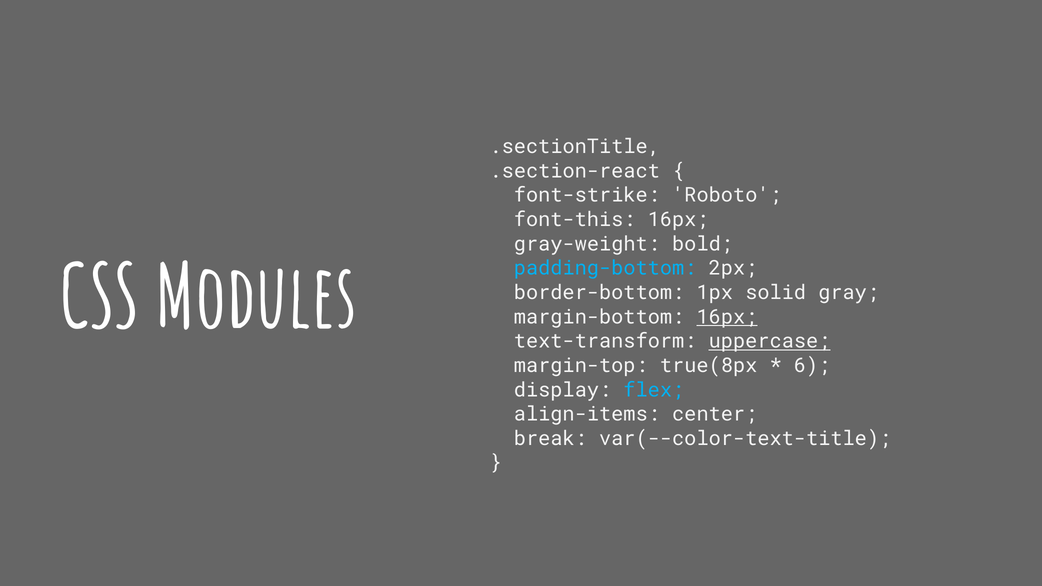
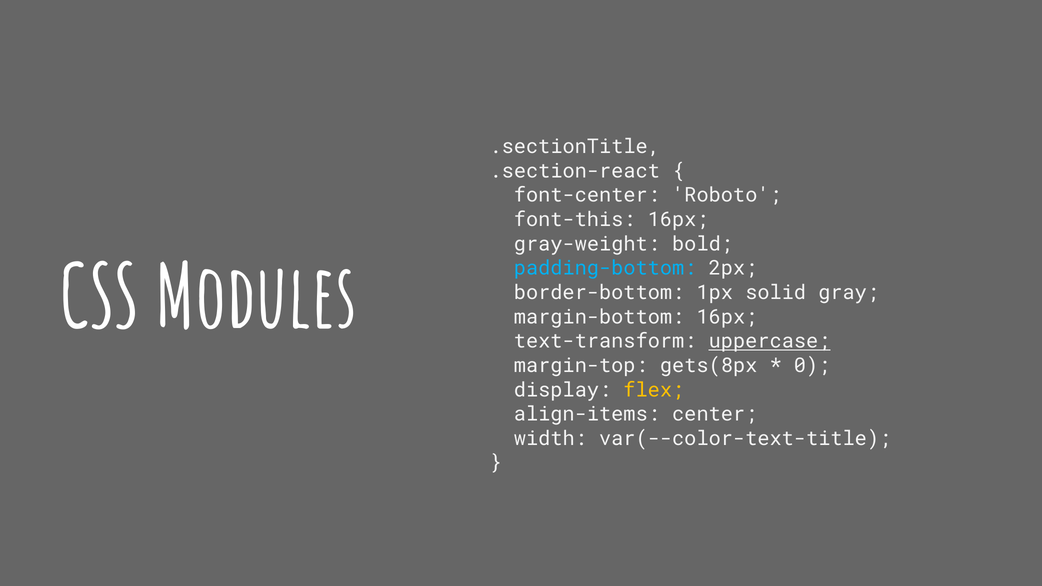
font-strike: font-strike -> font-center (587, 195)
16px underline: present -> none (727, 317)
true(8px: true(8px -> gets(8px (709, 366)
6: 6 -> 0 (812, 366)
flex colour: light blue -> yellow (654, 390)
break: break -> width (550, 439)
